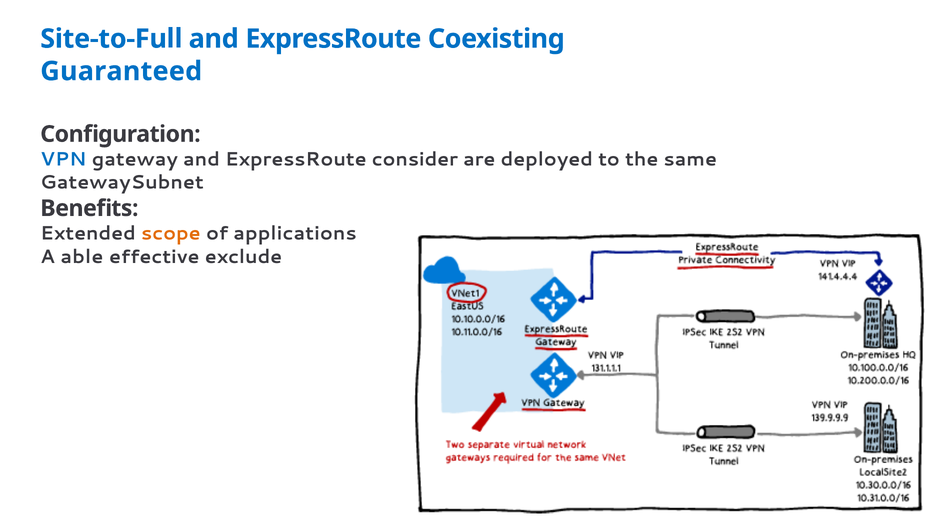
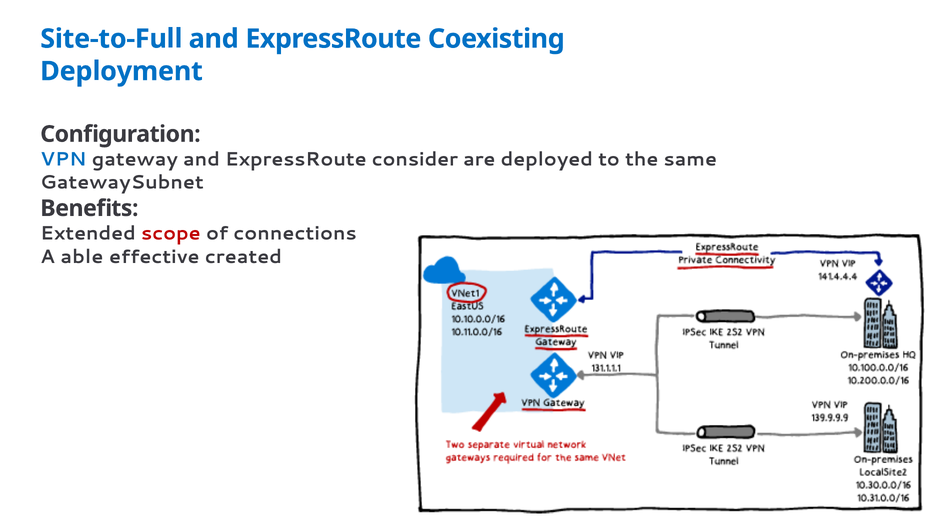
Guaranteed: Guaranteed -> Deployment (121, 71)
scope colour: orange -> red (171, 234)
applications: applications -> connections (295, 234)
exclude: exclude -> created (243, 257)
